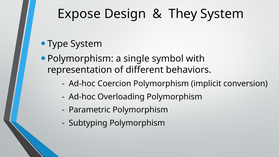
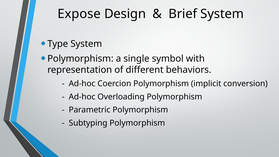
They: They -> Brief (183, 14)
